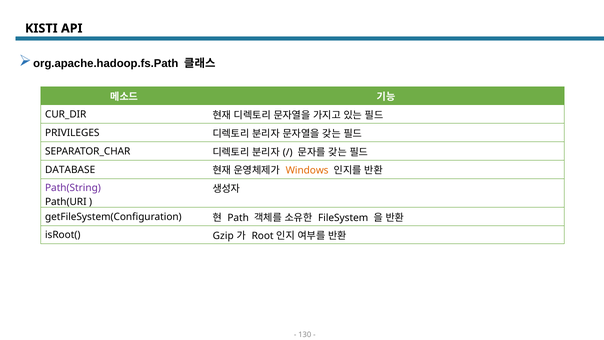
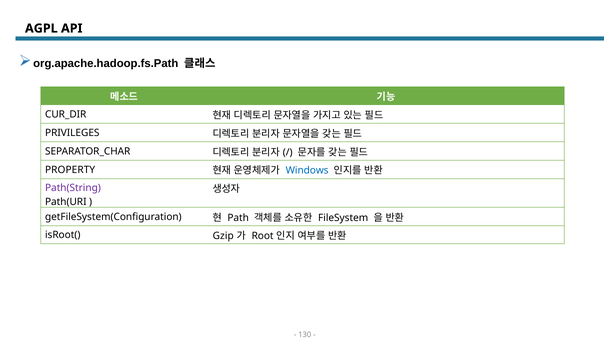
KISTI: KISTI -> AGPL (41, 28)
DATABASE: DATABASE -> PROPERTY (70, 170)
Windows colour: orange -> blue (307, 170)
